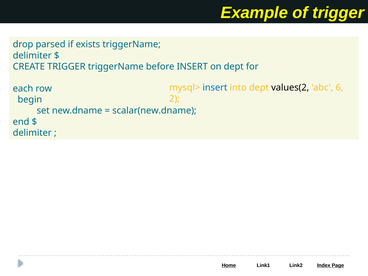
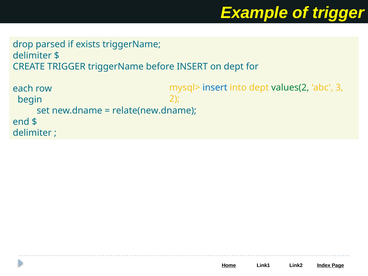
values(2 colour: black -> green (290, 88)
6: 6 -> 3 (339, 88)
scalar(new.dname: scalar(new.dname -> relate(new.dname (154, 111)
